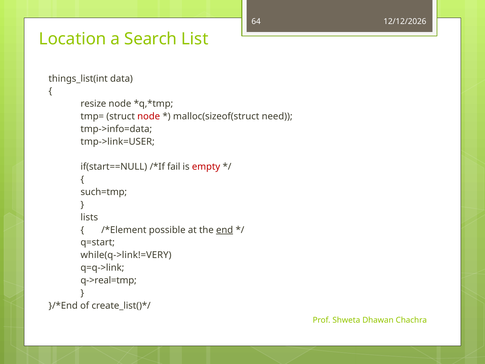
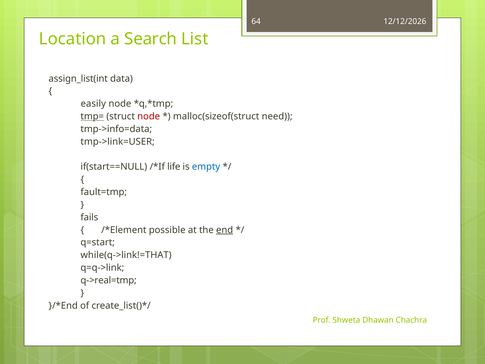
things_list(int: things_list(int -> assign_list(int (78, 79)
resize: resize -> easily (93, 104)
tmp= underline: none -> present (92, 116)
fail: fail -> life (174, 167)
empty colour: red -> blue (206, 167)
such=tmp: such=tmp -> fault=tmp (104, 192)
lists: lists -> fails (89, 217)
while(q->link!=VERY: while(q->link!=VERY -> while(q->link!=THAT (126, 255)
